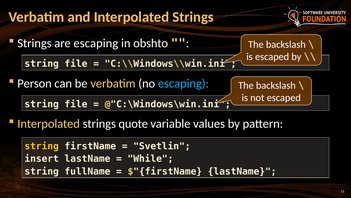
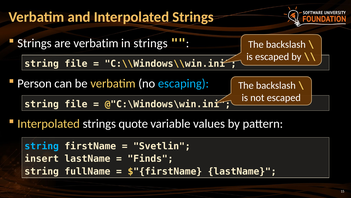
are escaping: escaping -> verbatim (96, 43)
in obshto: obshto -> strings (151, 43)
string colour: yellow -> light blue (42, 146)
While: While -> Finds (150, 158)
